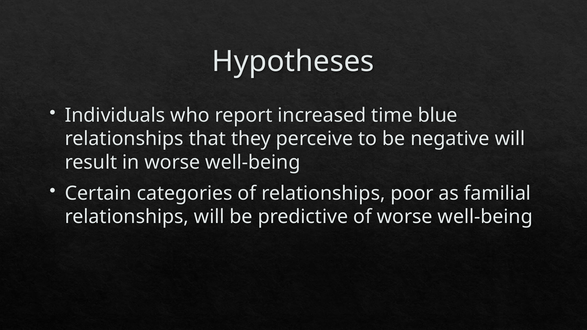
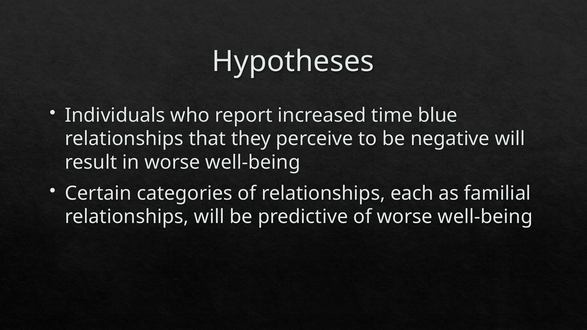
poor: poor -> each (412, 193)
